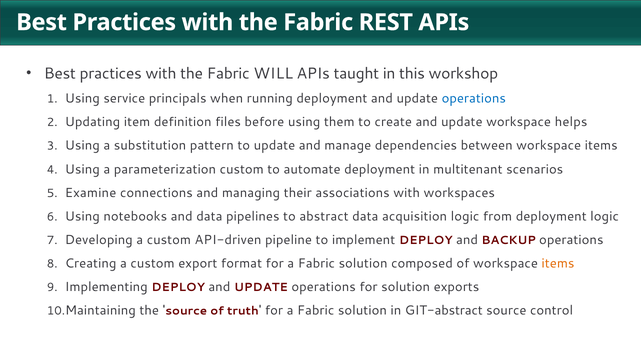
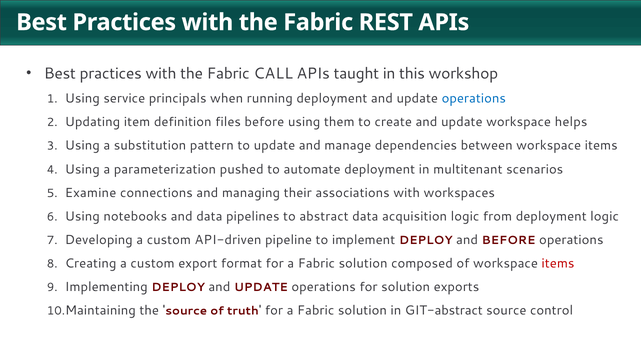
WILL: WILL -> CALL (273, 74)
parameterization custom: custom -> pushed (242, 169)
and BACKUP: BACKUP -> BEFORE (509, 241)
items colour: orange -> red (558, 264)
